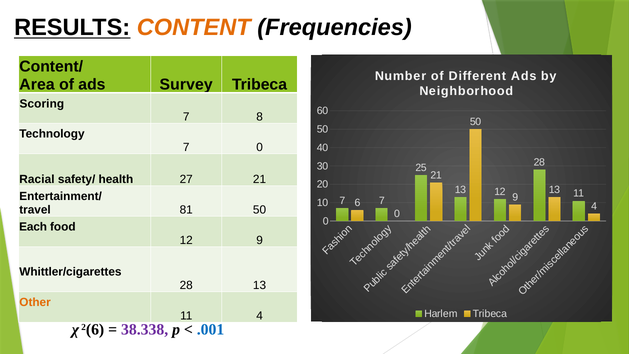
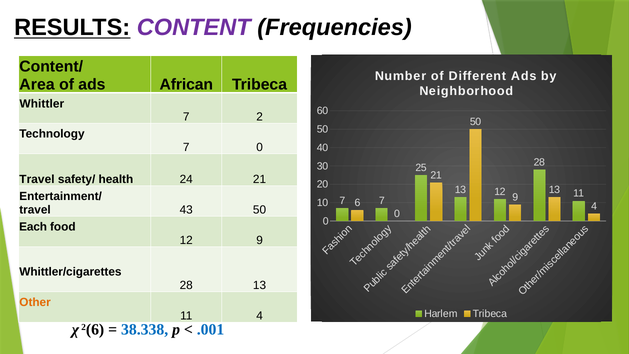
CONTENT colour: orange -> purple (194, 28)
Survey: Survey -> African (186, 84)
Scoring: Scoring -> Whittler (42, 104)
8: 8 -> 2 (260, 117)
Racial: Racial -> Travel (37, 179)
27: 27 -> 24 (186, 179)
81: 81 -> 43 (186, 210)
38.338 colour: purple -> blue (145, 330)
